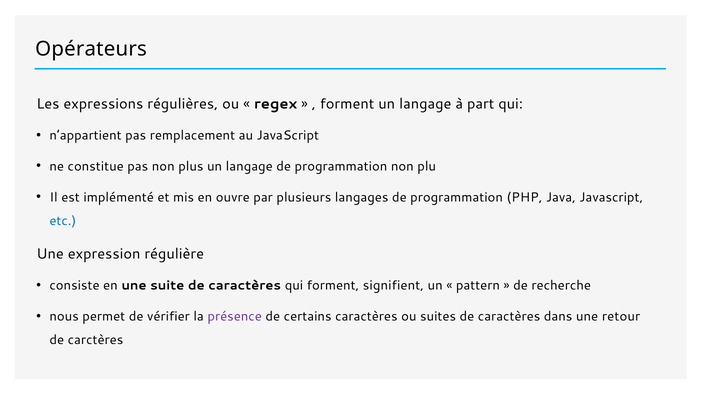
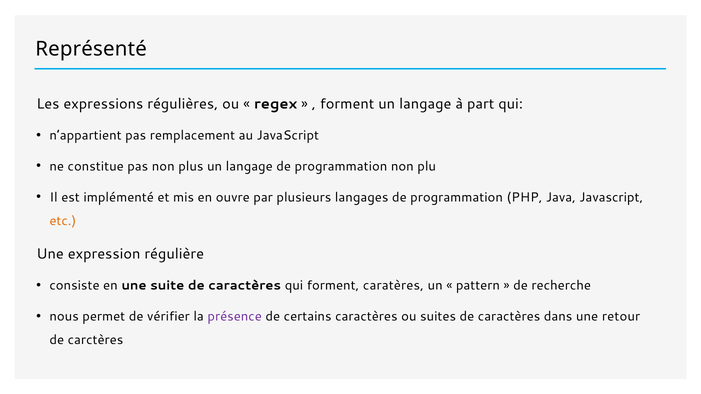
Opérateurs: Opérateurs -> Représenté (91, 49)
etc colour: blue -> orange (63, 221)
signifient: signifient -> caratères (393, 286)
